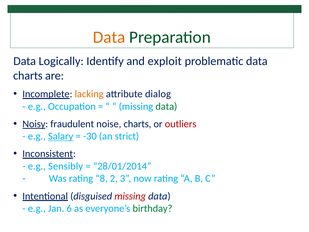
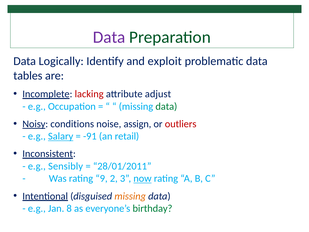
Data colour: orange -> purple (109, 37)
charts: charts -> tables (28, 75)
lacking colour: orange -> red (89, 94)
dialog: dialog -> adjust (158, 94)
fraudulent: fraudulent -> conditions (72, 124)
noise charts: charts -> assign (137, 124)
-30: -30 -> -91 (90, 136)
strict: strict -> retail (127, 136)
28/01/2014: 28/01/2014 -> 28/01/2011 (122, 166)
8: 8 -> 9 (102, 178)
now underline: none -> present (142, 178)
missing colour: red -> orange (130, 196)
6: 6 -> 8 (69, 208)
